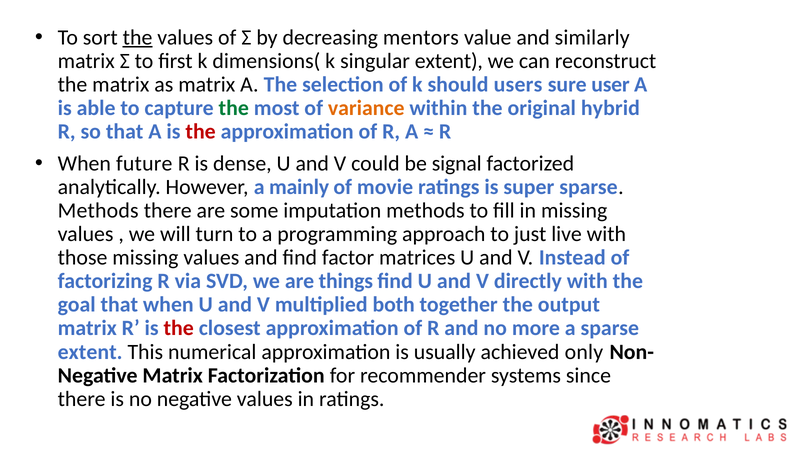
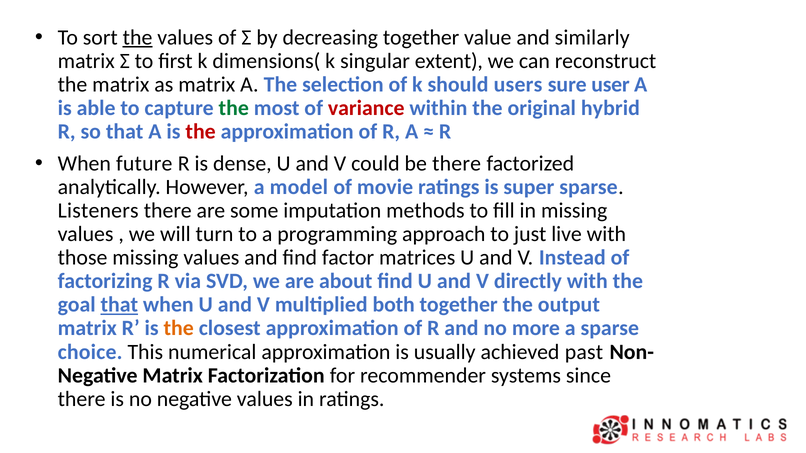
decreasing mentors: mentors -> together (421, 37)
variance colour: orange -> red (366, 108)
be signal: signal -> there (457, 164)
mainly: mainly -> model (299, 187)
Methods: Methods -> Listeners (98, 211)
things: things -> about (346, 281)
that underline: none -> present (119, 305)
the colour: red -> orange (179, 329)
extent: extent -> choice (90, 352)
only: only -> past (584, 352)
